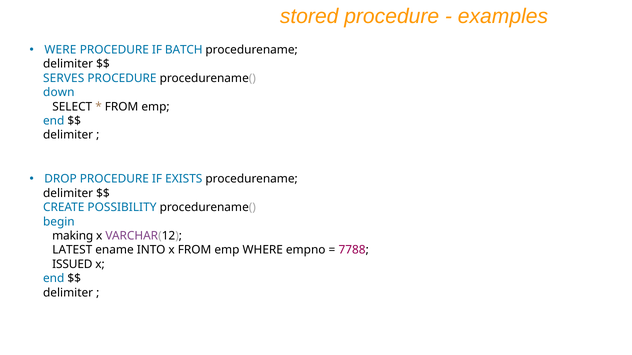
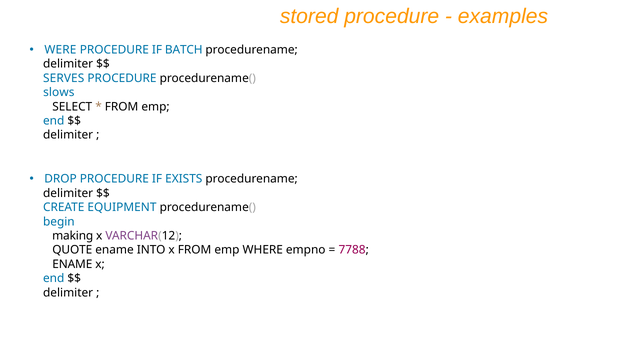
down: down -> slows (59, 93)
POSSIBILITY: POSSIBILITY -> EQUIPMENT (122, 208)
LATEST: LATEST -> QUOTE (72, 250)
ISSUED: ISSUED -> ENAME (72, 265)
